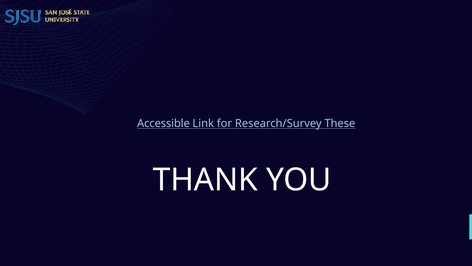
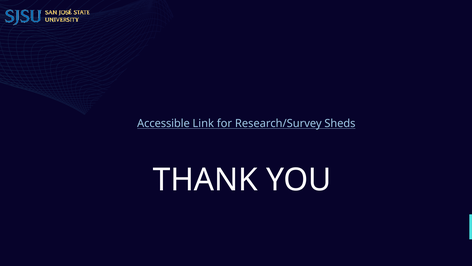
These: These -> Sheds (340, 123)
